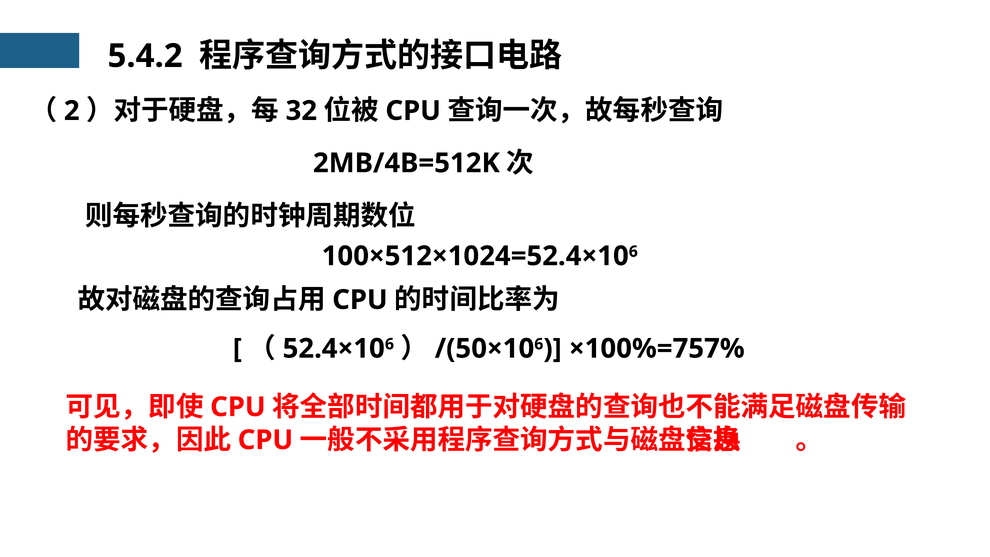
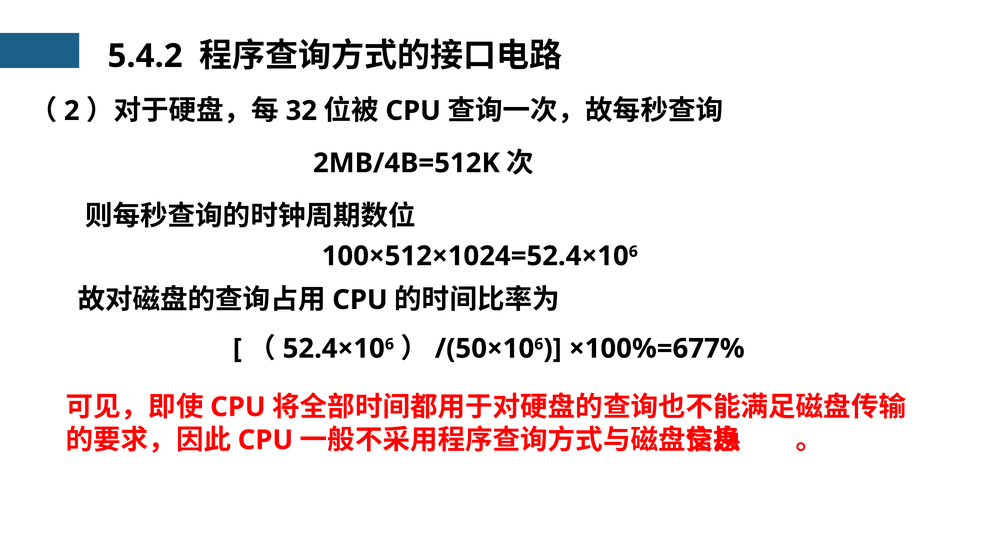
×100%=757%: ×100%=757% -> ×100%=677% (657, 349)
